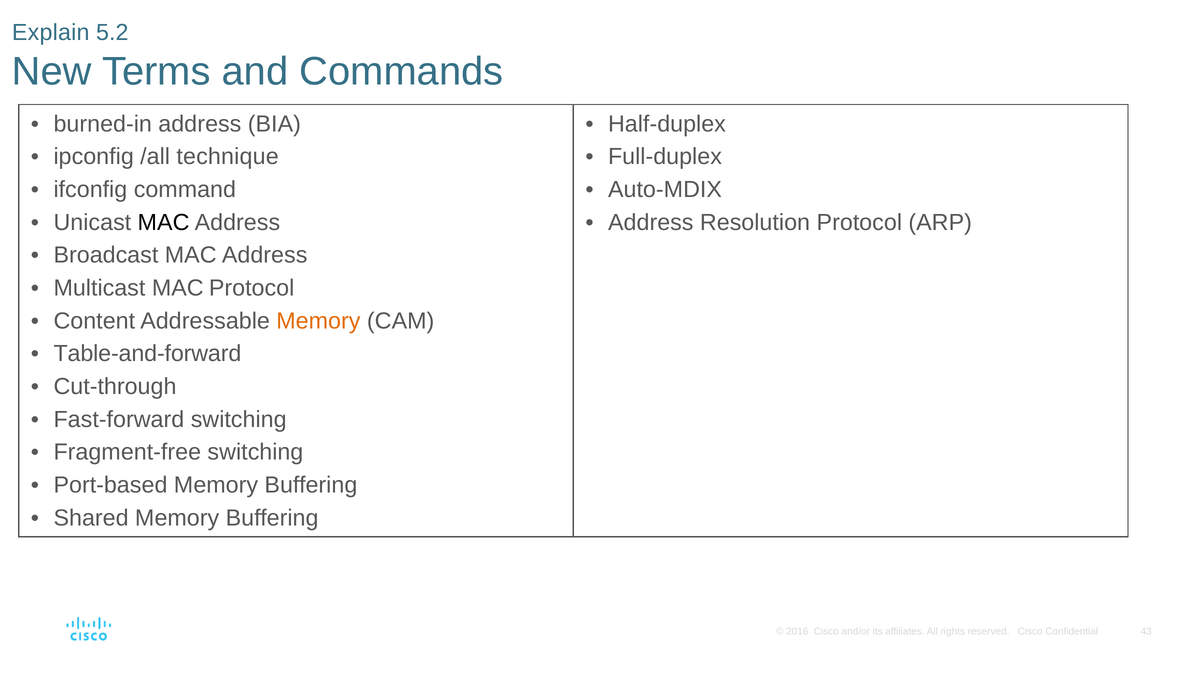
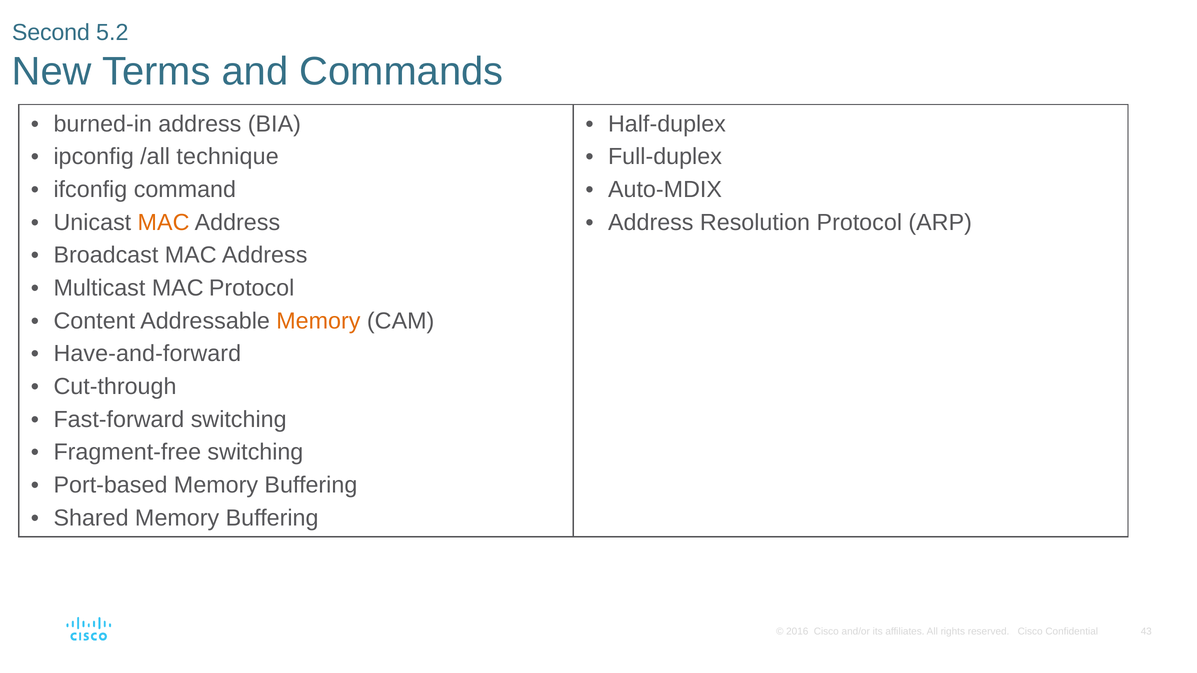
Explain: Explain -> Second (51, 33)
MAC colour: black -> orange (164, 223)
Table-and-forward: Table-and-forward -> Have-and-forward (147, 354)
